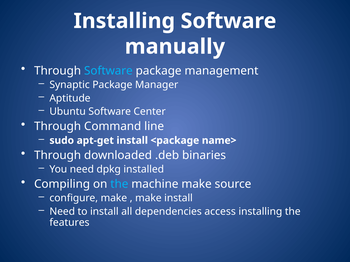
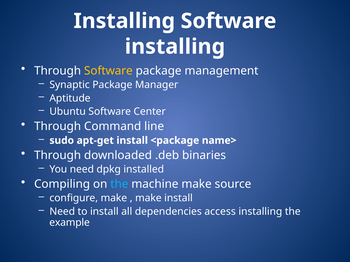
manually: manually -> installing (175, 47)
Software colour: light blue -> yellow (108, 71)
features: features -> example (70, 223)
